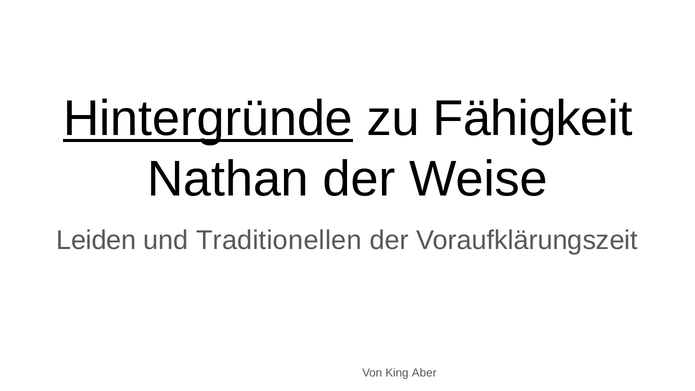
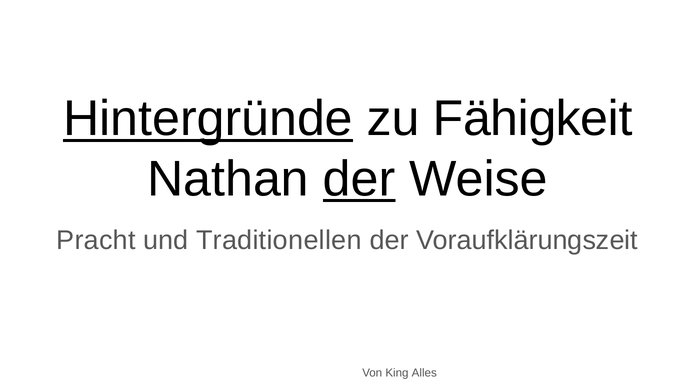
der underline: none -> present (359, 179)
Leiden: Leiden -> Pracht (96, 240)
Aber: Aber -> Alles (424, 373)
